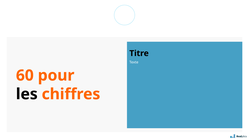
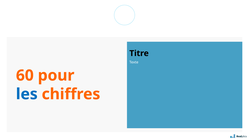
les colour: black -> blue (27, 94)
